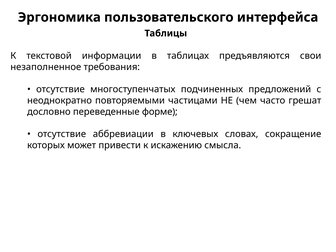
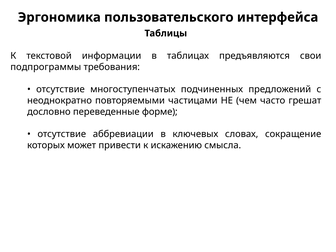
незаполненное: незаполненное -> подпрограммы (46, 67)
